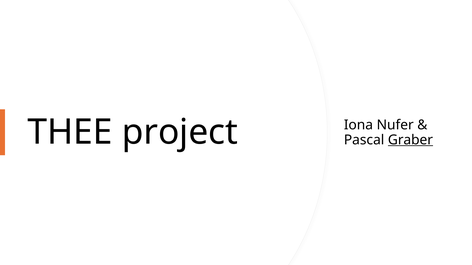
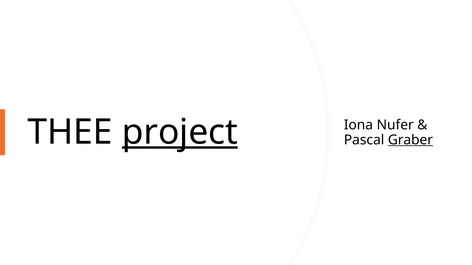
project underline: none -> present (180, 133)
